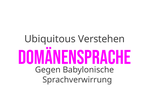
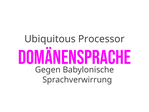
Verstehen: Verstehen -> Processor (101, 39)
